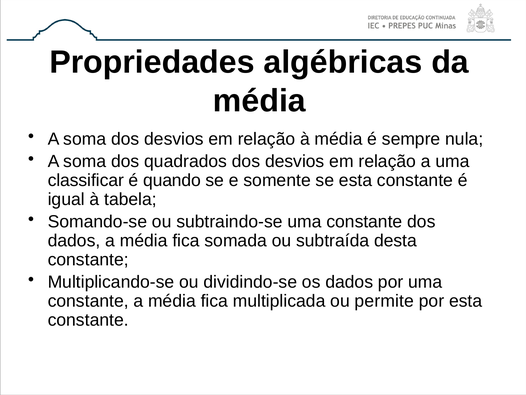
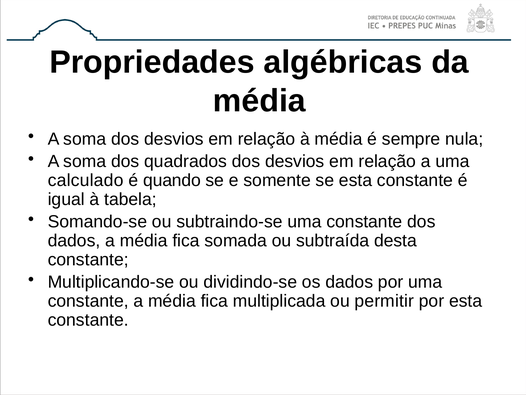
classificar: classificar -> calculado (86, 180)
permite: permite -> permitir (384, 301)
